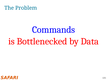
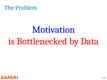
Commands: Commands -> Motivation (54, 30)
